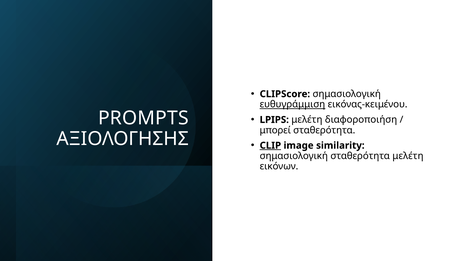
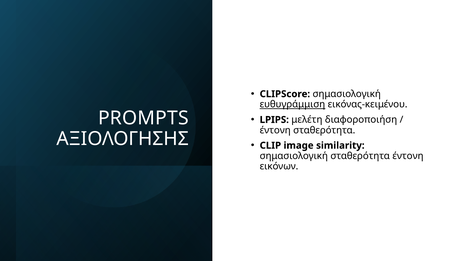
μπορεί: μπορεί -> έντονη (275, 130)
CLIP underline: present -> none (270, 145)
σταθερότητα μελέτη: μελέτη -> έντονη (408, 156)
